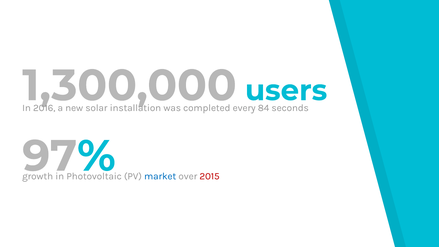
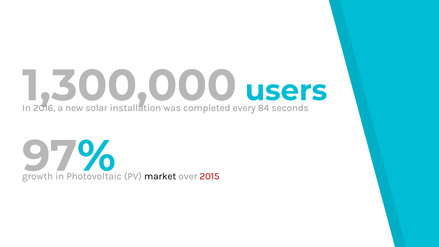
market colour: blue -> black (160, 176)
